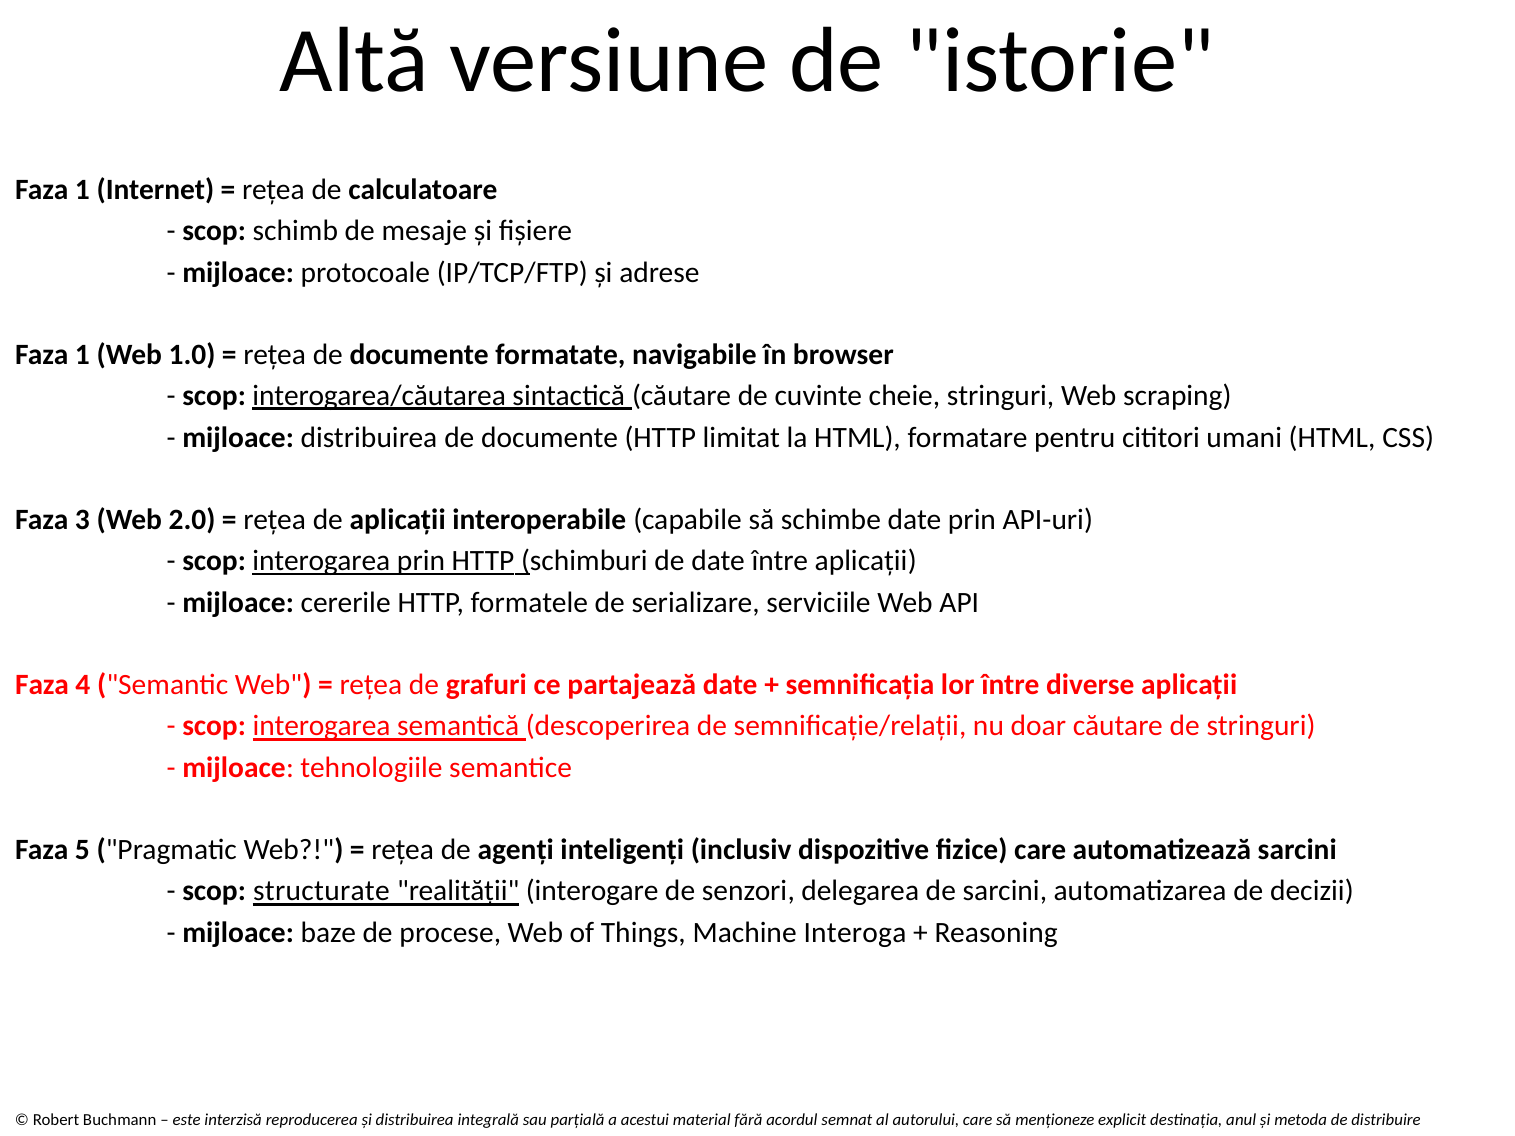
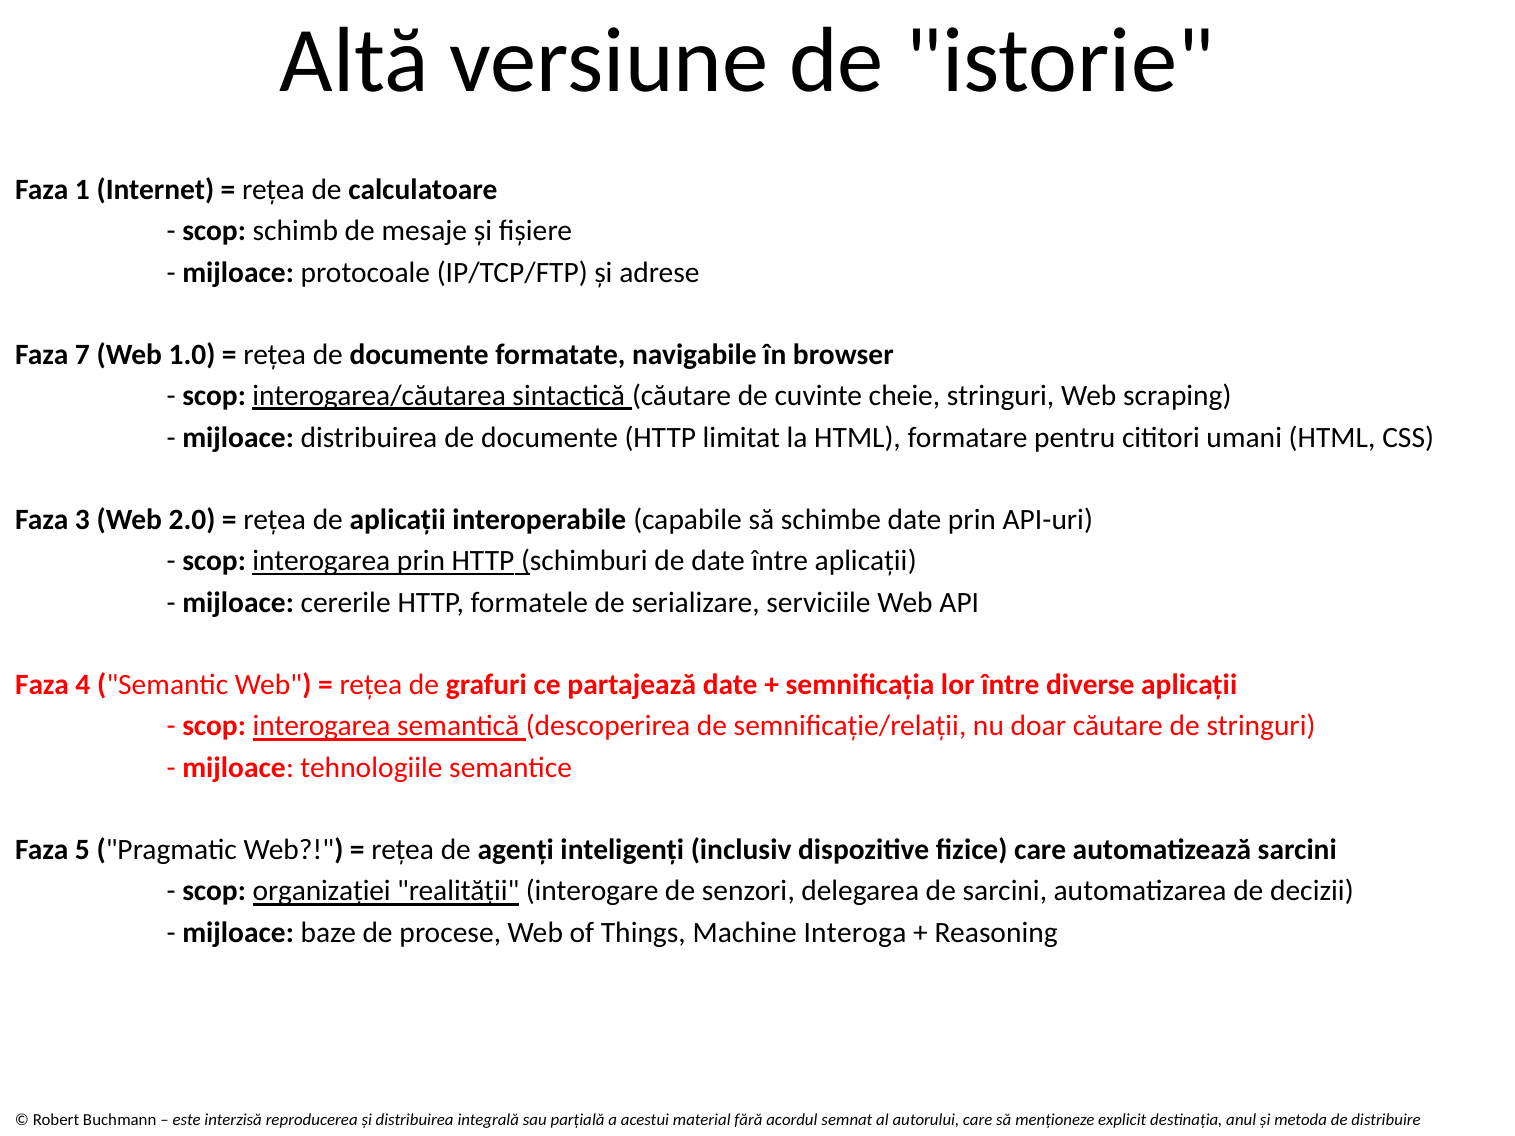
1: 1 -> 7 (82, 355)
structurate: structurate -> organizației (322, 891)
